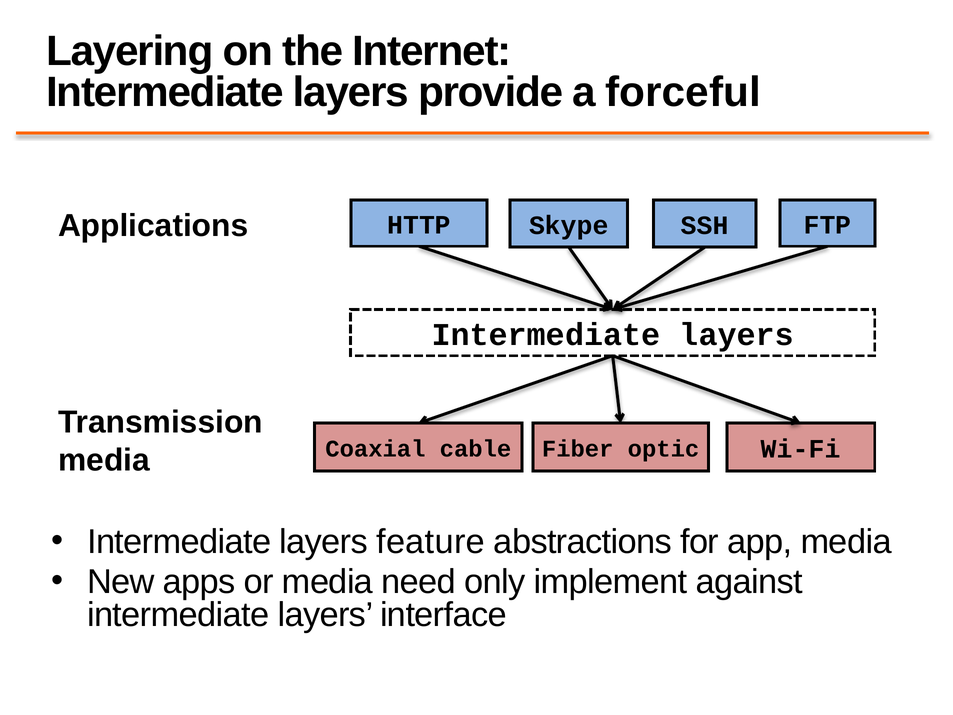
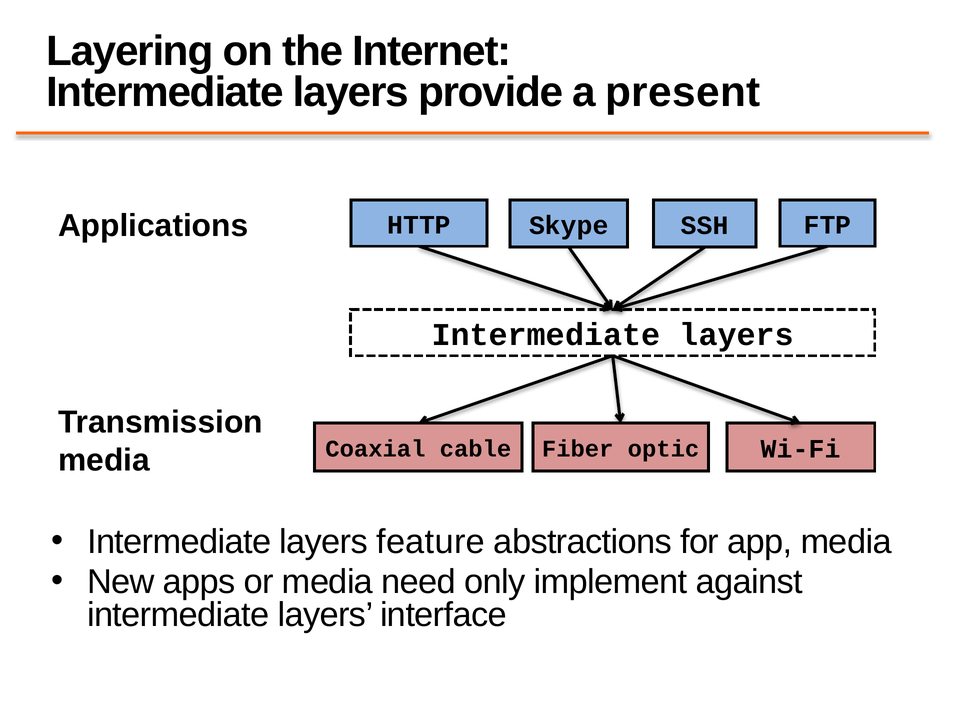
forceful: forceful -> present (683, 92)
